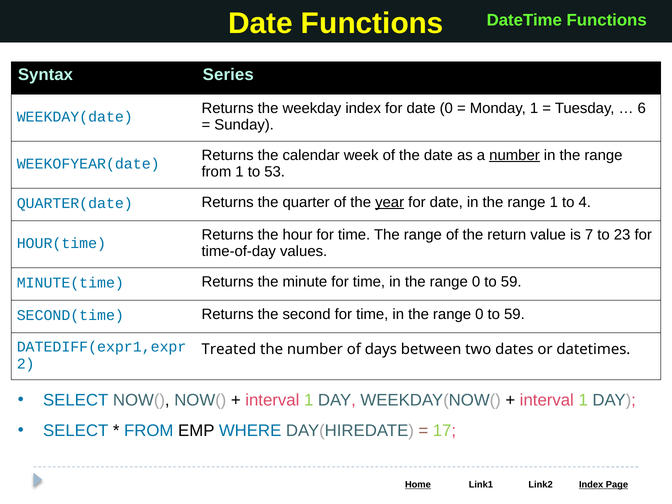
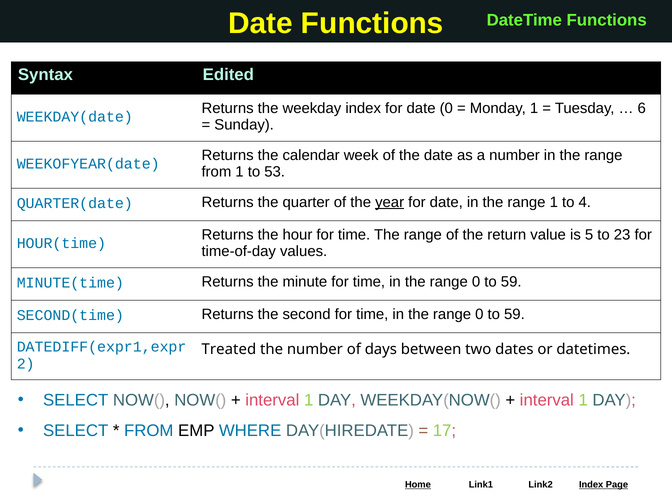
Series: Series -> Edited (228, 75)
number underline: present -> none (514, 155)
7: 7 -> 5 (589, 235)
